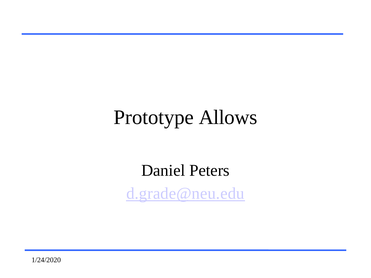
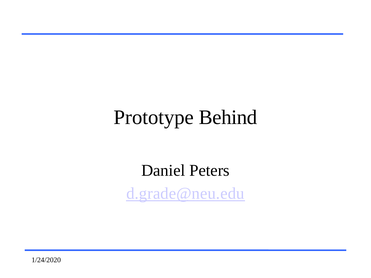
Allows: Allows -> Behind (228, 117)
